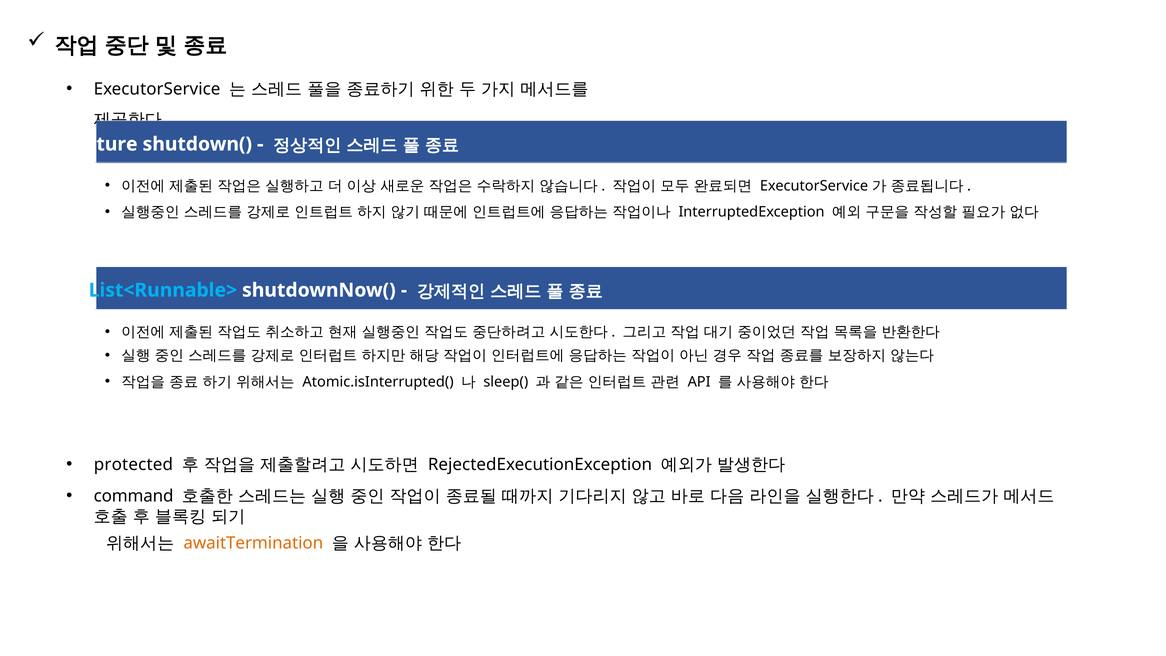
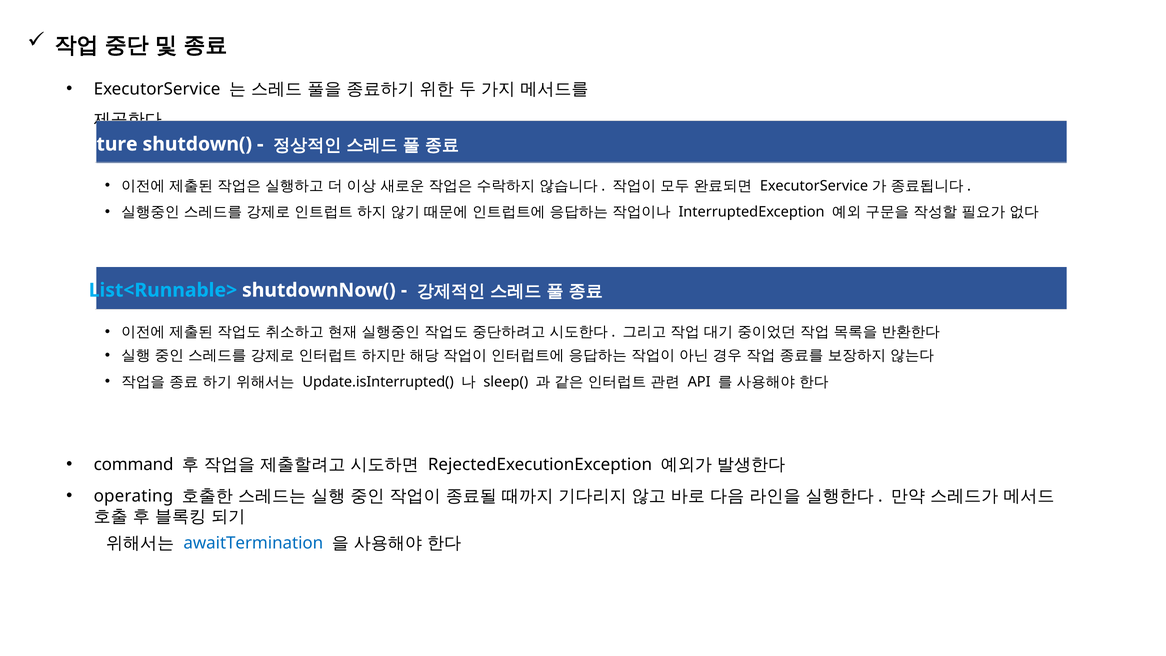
Atomic.isInterrupted(: Atomic.isInterrupted( -> Update.isInterrupted( (378, 382)
protected: protected -> command (134, 465)
command: command -> operating (133, 496)
awaitTermination colour: orange -> blue (253, 543)
